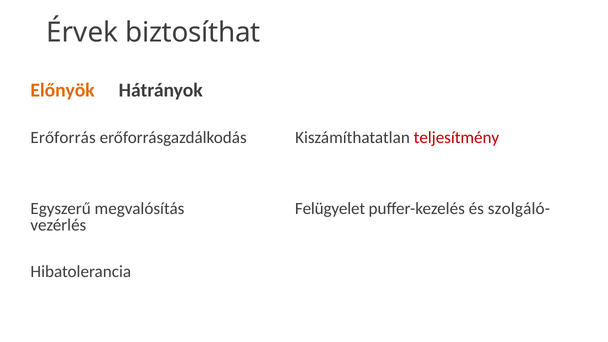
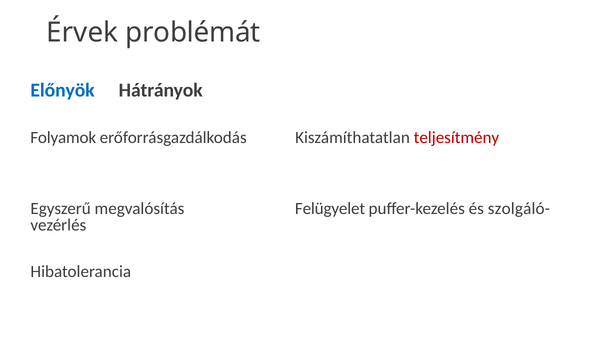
biztosíthat: biztosíthat -> problémát (193, 33)
Előnyök colour: orange -> blue (63, 90)
Erőforrás: Erőforrás -> Folyamok (63, 138)
